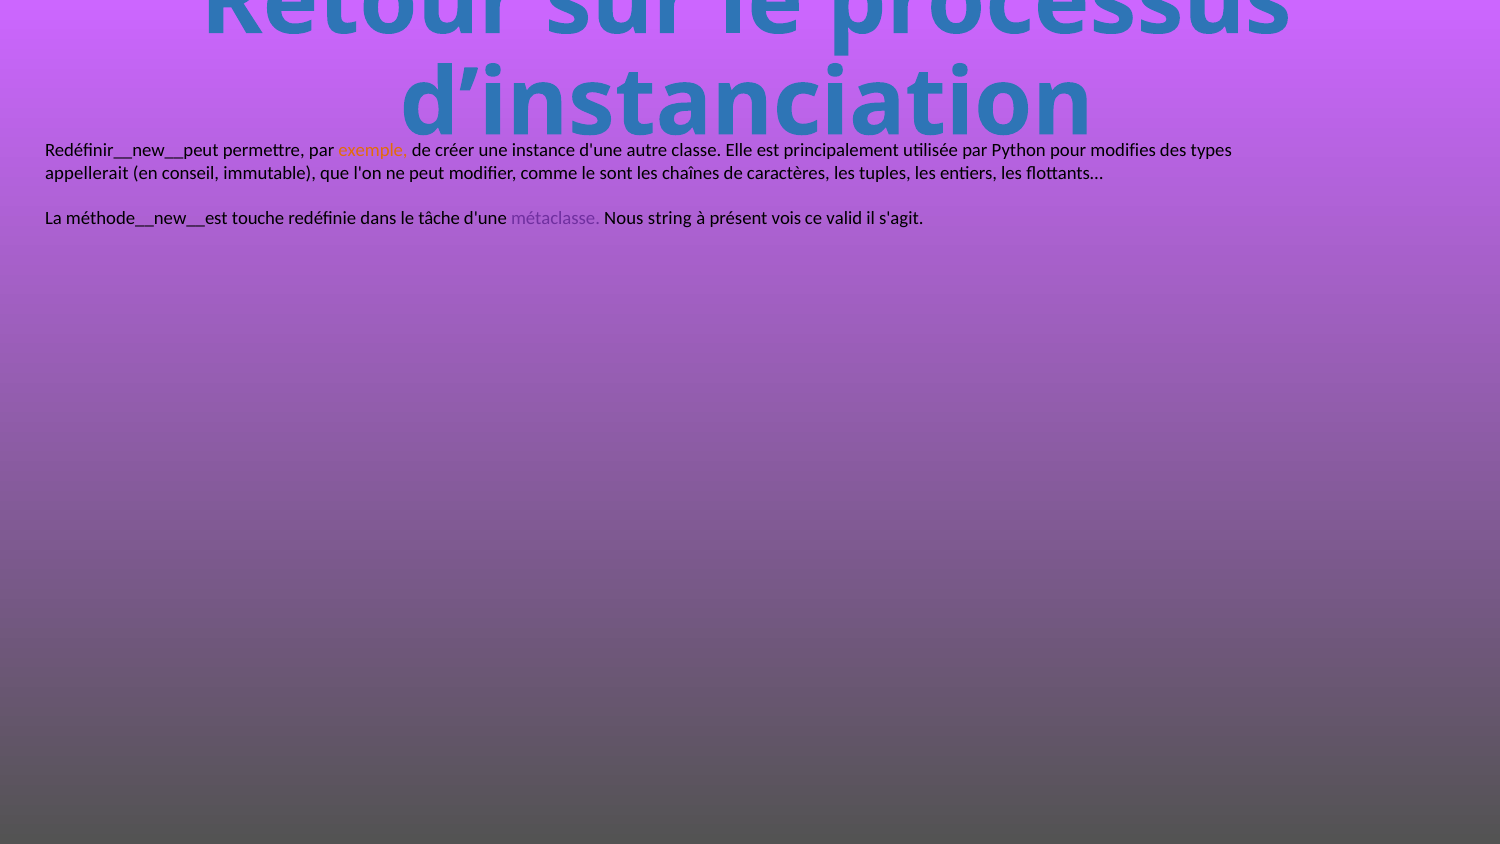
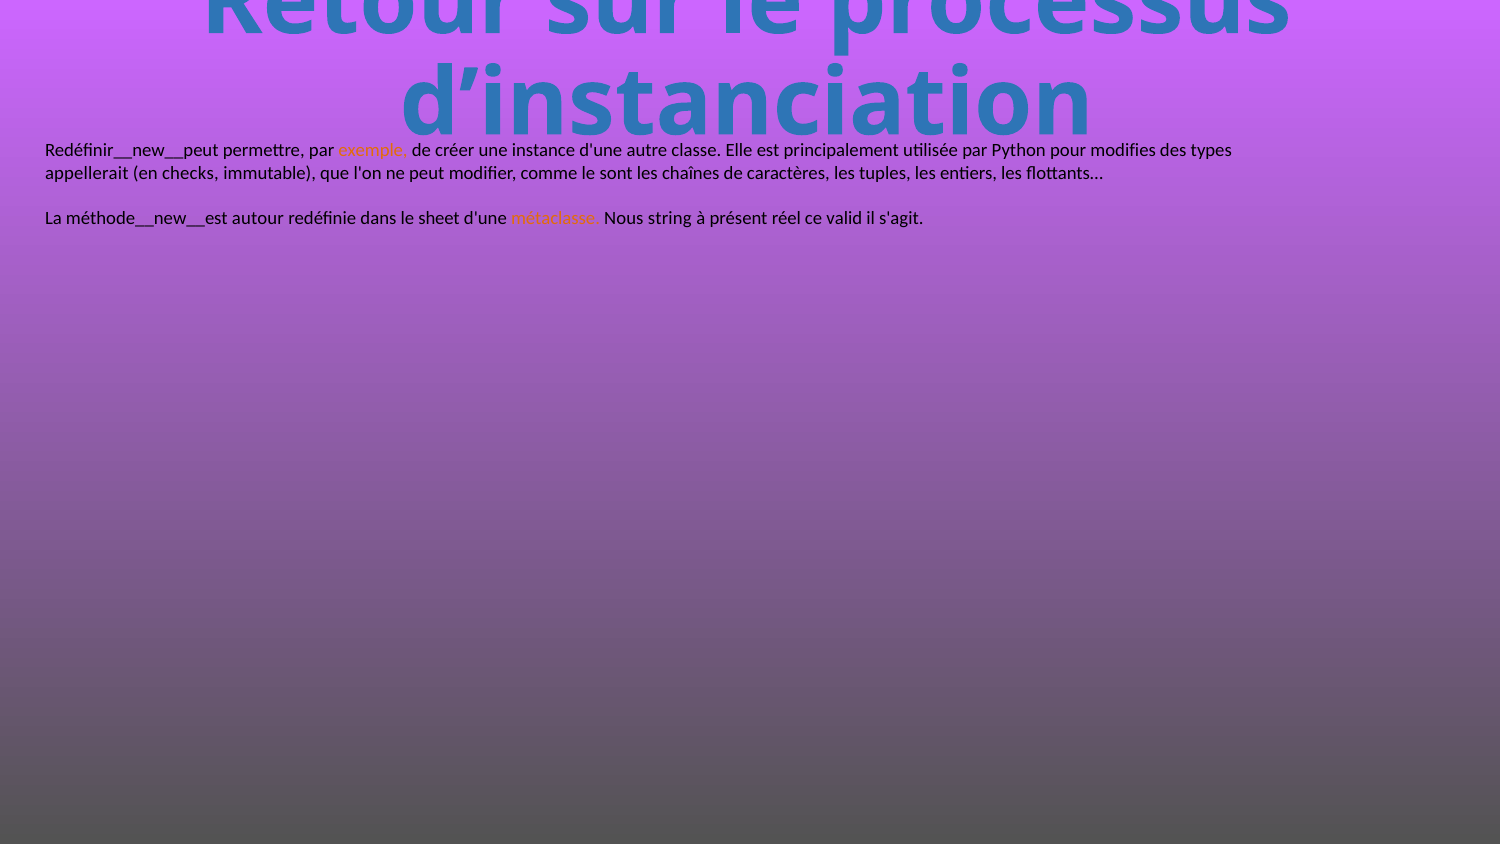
conseil: conseil -> checks (190, 173)
touche: touche -> autour (258, 218)
tâche: tâche -> sheet (439, 218)
métaclasse colour: purple -> orange (555, 218)
vois: vois -> réel (786, 218)
